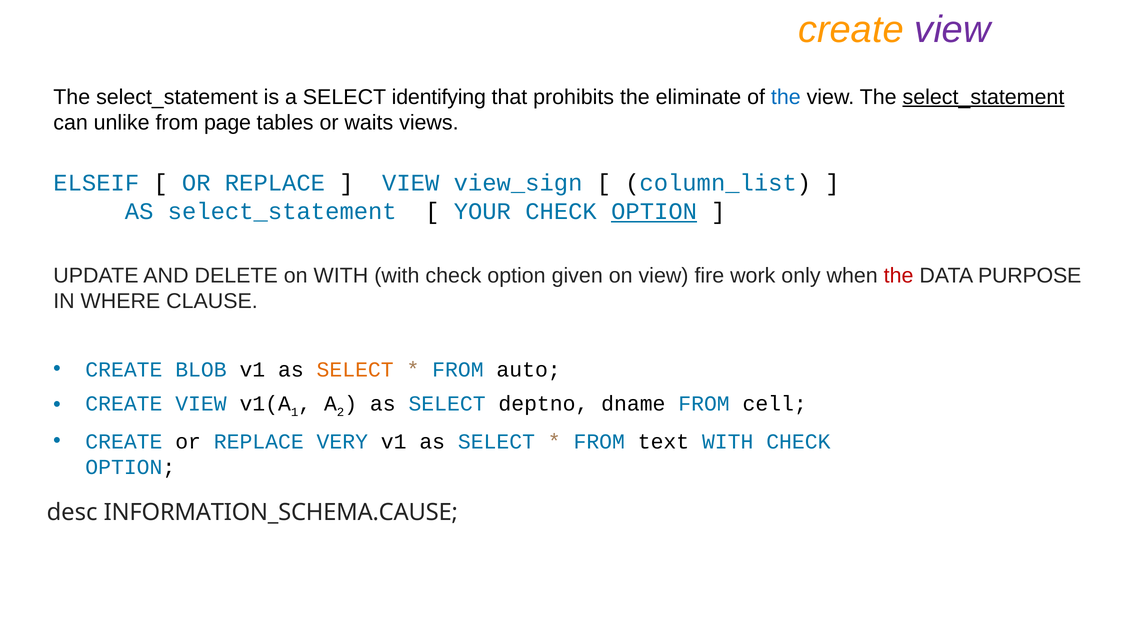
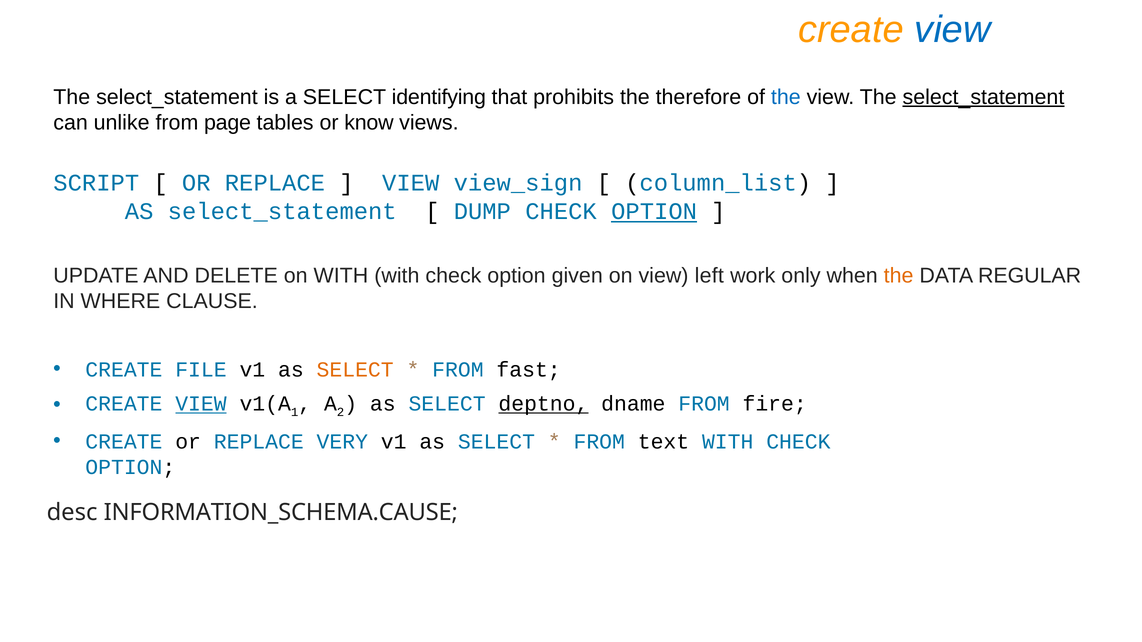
view colour: purple -> blue (953, 30)
eliminate: eliminate -> therefore (698, 97)
waits: waits -> know (369, 123)
ELSEIF: ELSEIF -> SCRIPT (96, 183)
YOUR: YOUR -> DUMP (482, 211)
fire: fire -> left (709, 276)
the colour: red -> orange (899, 276)
PURPOSE: PURPOSE -> REGULAR (1030, 276)
BLOB: BLOB -> FILE (201, 370)
auto: auto -> fast (529, 370)
VIEW underline: none -> present (201, 404)
deptno underline: none -> present (543, 404)
cell: cell -> fire (775, 404)
